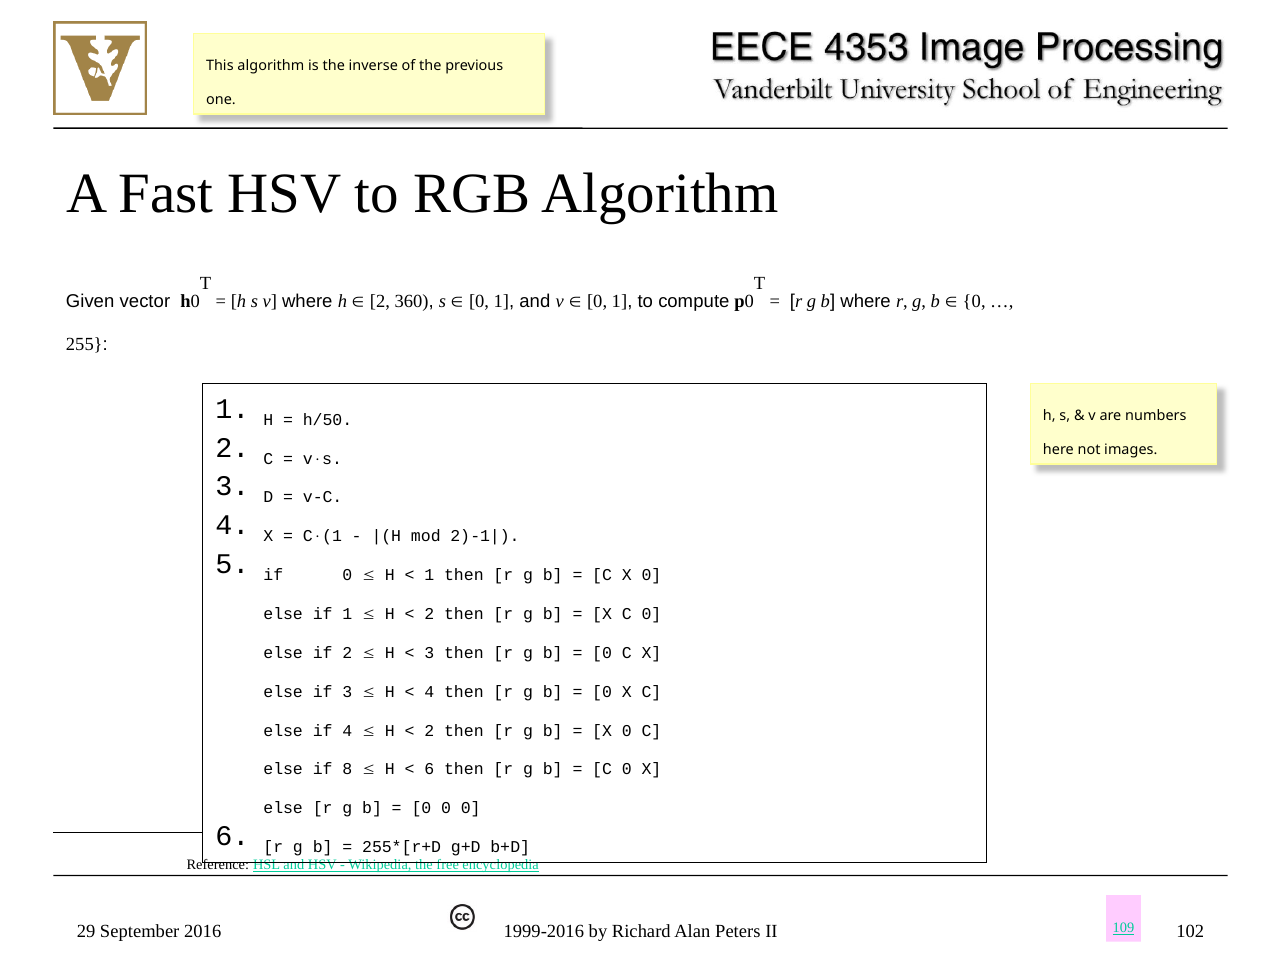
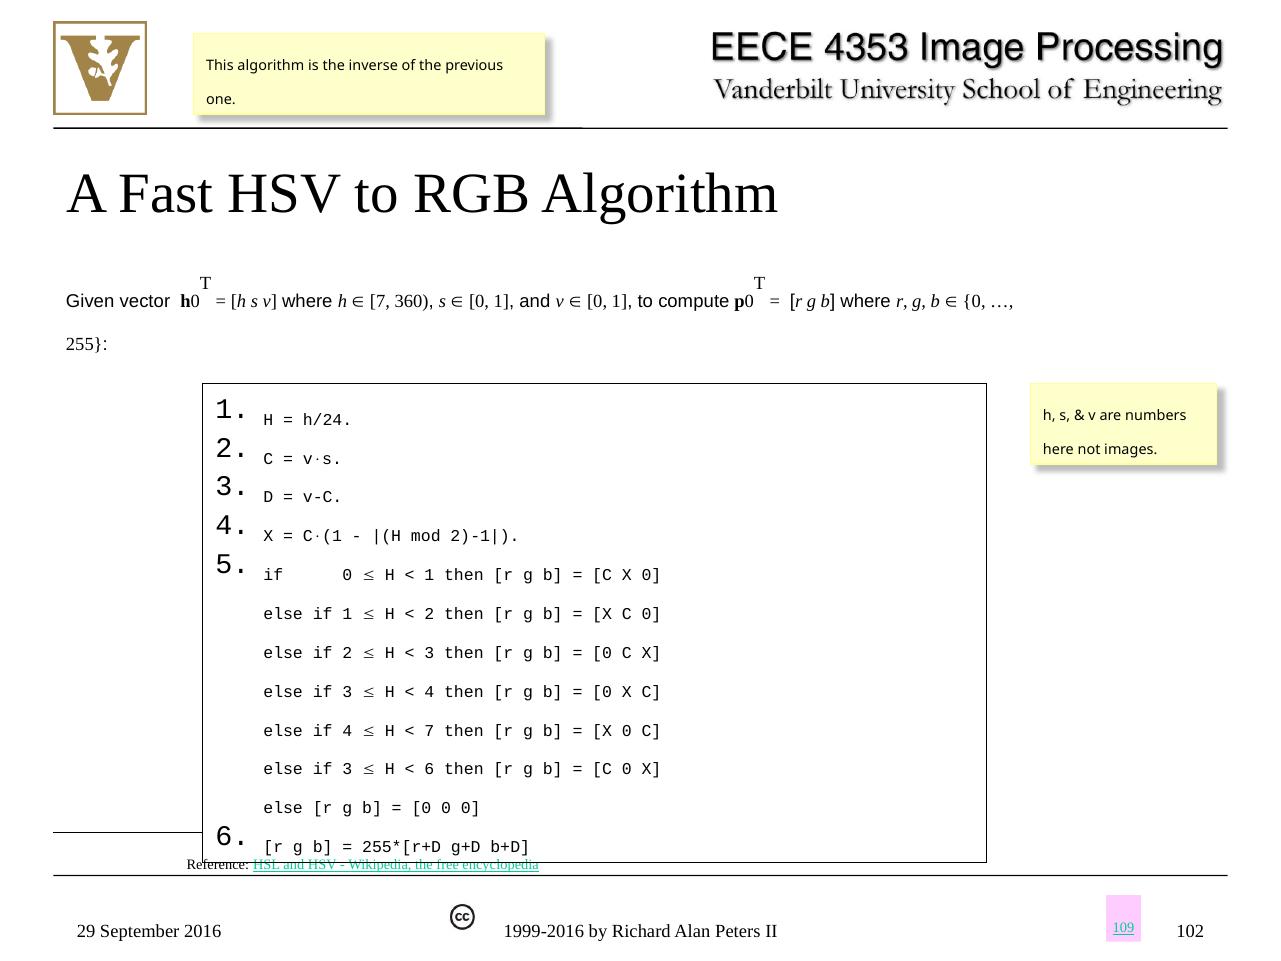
2: 2 -> 7 (380, 301)
h/50: h/50 -> h/24 (328, 420)
2: 2 -> 7 (429, 730)
8: 8 -> 3 (347, 769)
